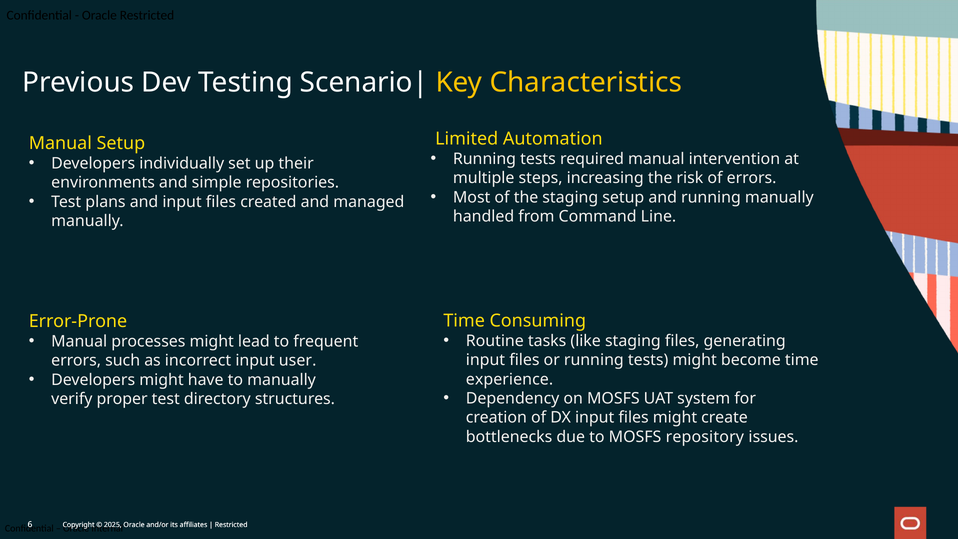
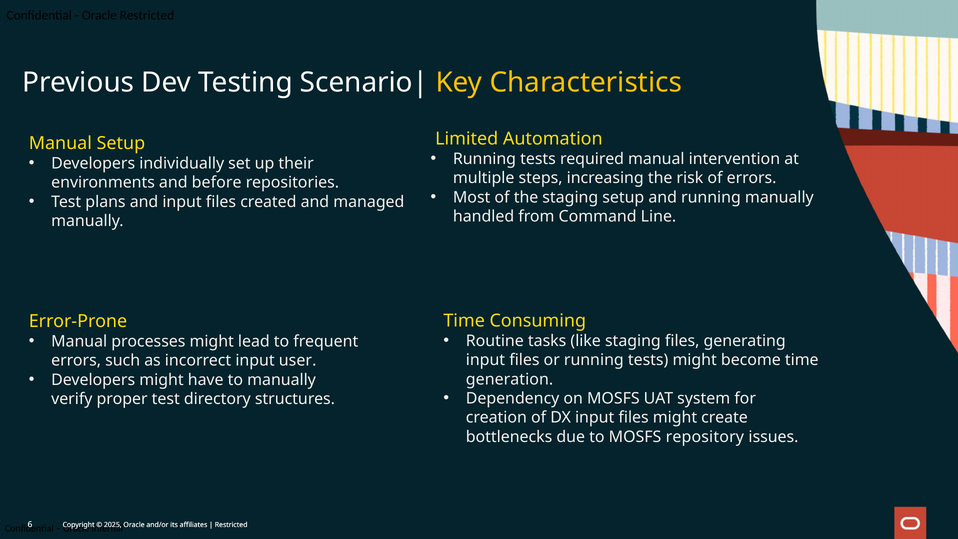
simple: simple -> before (217, 183)
experience: experience -> generation (510, 379)
